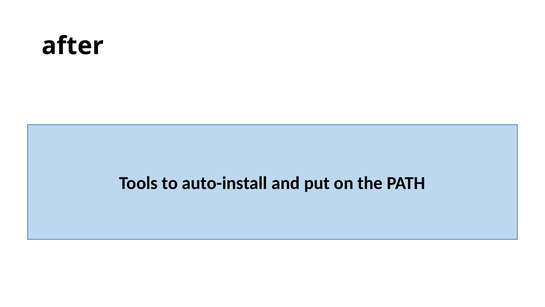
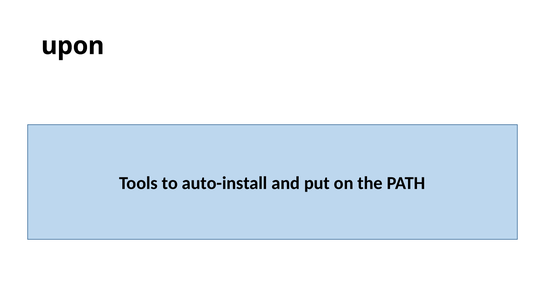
after: after -> upon (73, 46)
